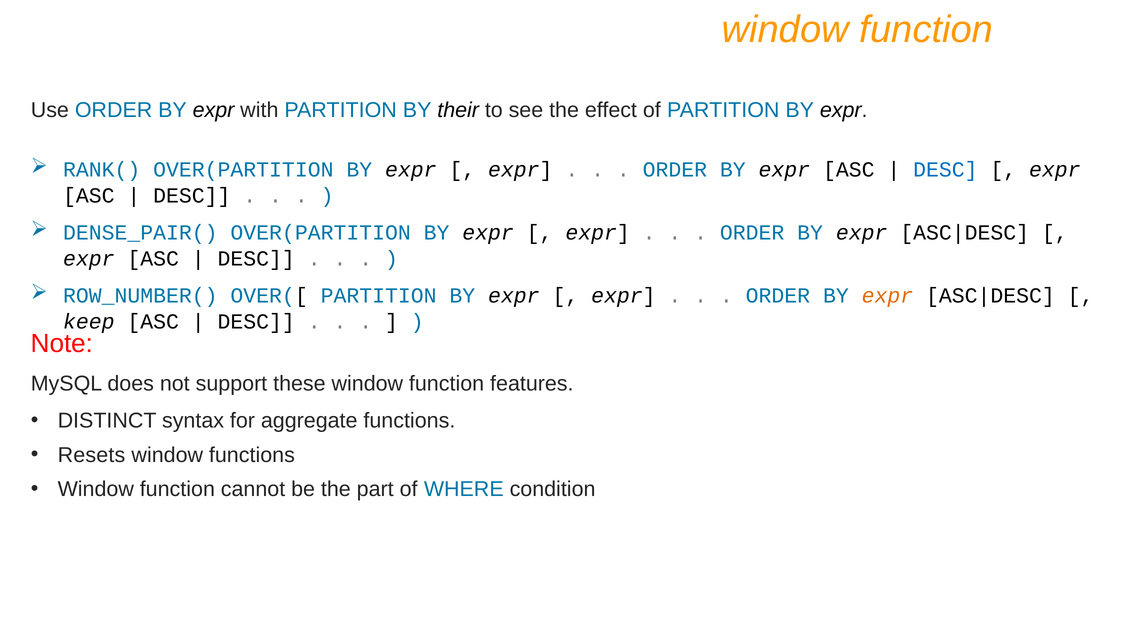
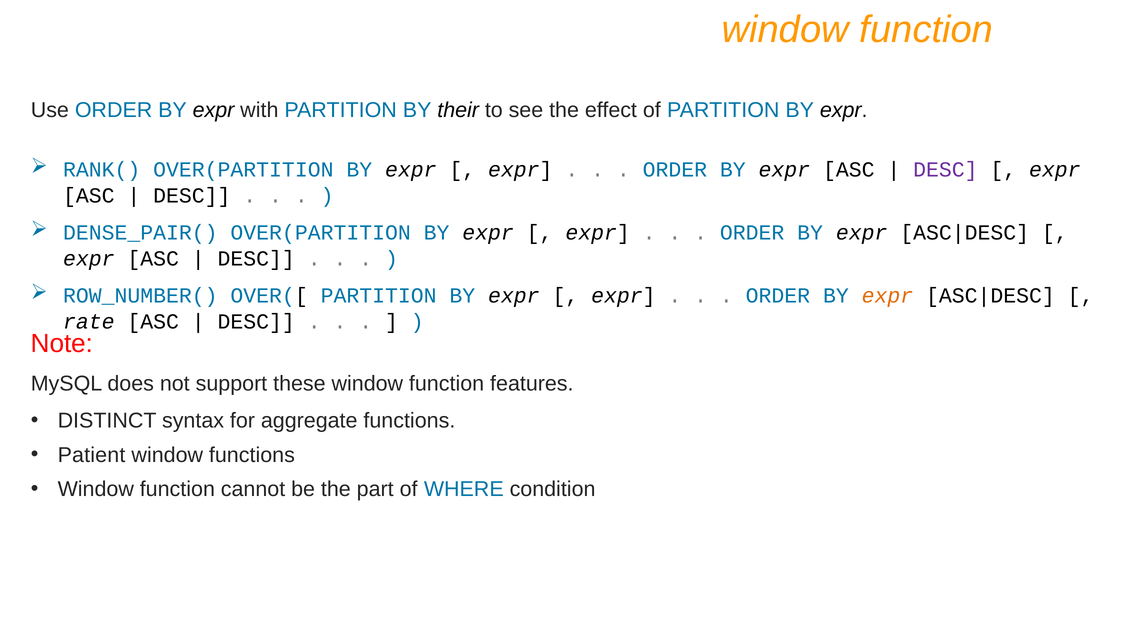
DESC colour: blue -> purple (945, 170)
keep: keep -> rate (89, 322)
Resets: Resets -> Patient (91, 455)
